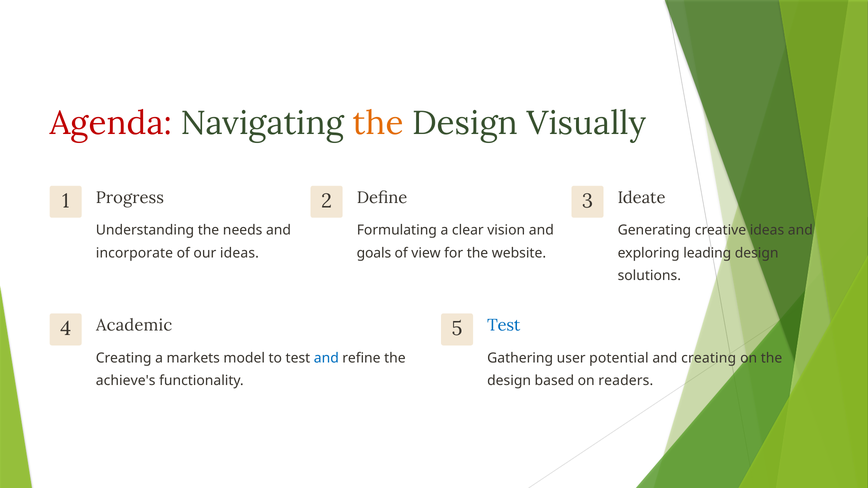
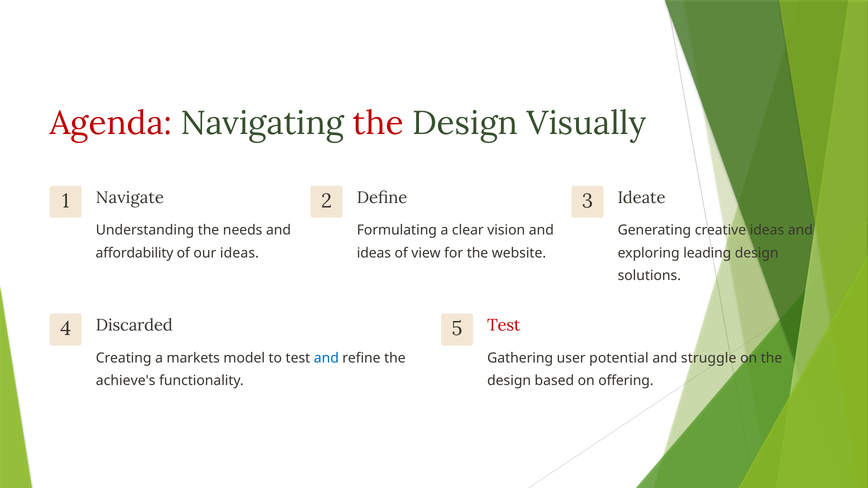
the colour: orange -> red (378, 124)
Progress: Progress -> Navigate (130, 198)
incorporate: incorporate -> affordability (135, 253)
goals: goals -> ideas (374, 253)
Academic: Academic -> Discarded (134, 326)
Test colour: blue -> red (504, 326)
and creating: creating -> struggle (709, 358)
readers: readers -> offering (626, 381)
